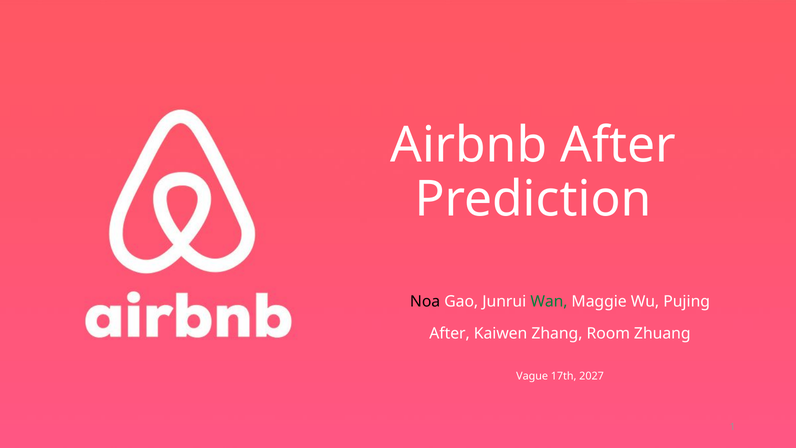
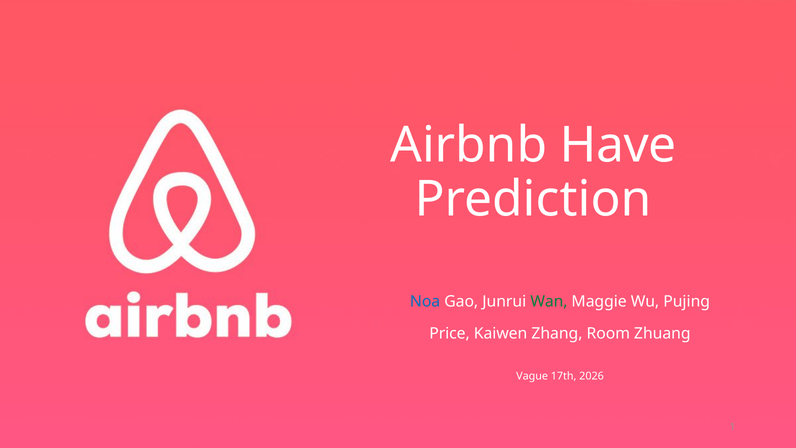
Airbnb After: After -> Have (618, 145)
Noa colour: black -> blue (425, 302)
After: After -> Price (450, 334)
2027: 2027 -> 2026 (592, 376)
